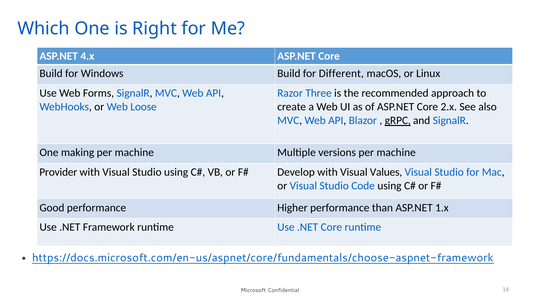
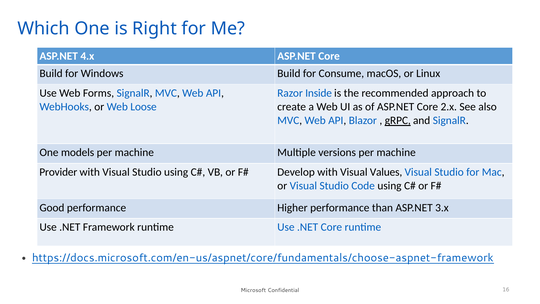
Different: Different -> Consume (341, 73)
Three: Three -> Inside (319, 93)
making: making -> models (78, 152)
1.x: 1.x -> 3.x (442, 207)
